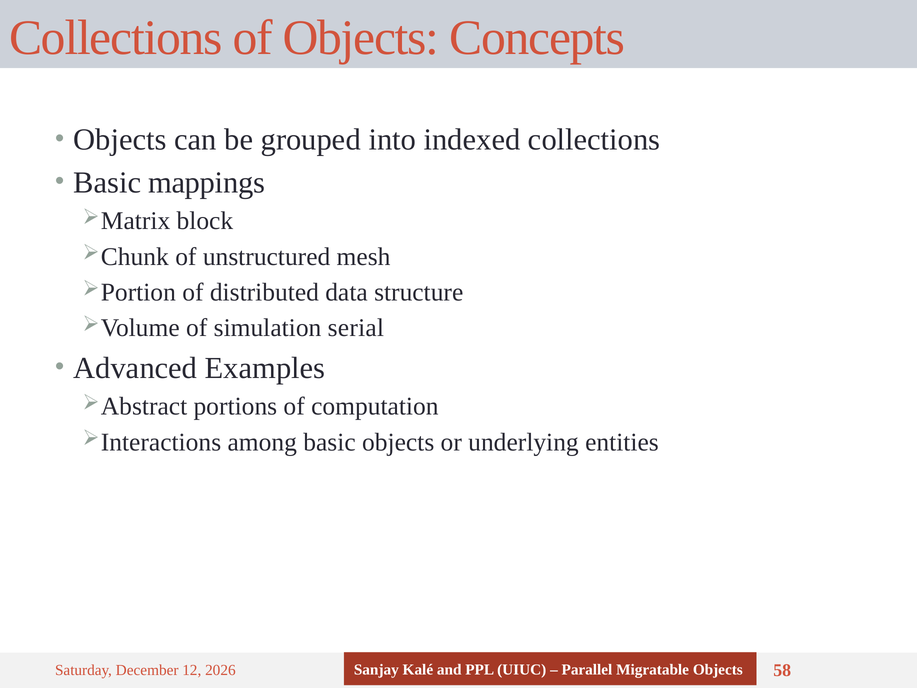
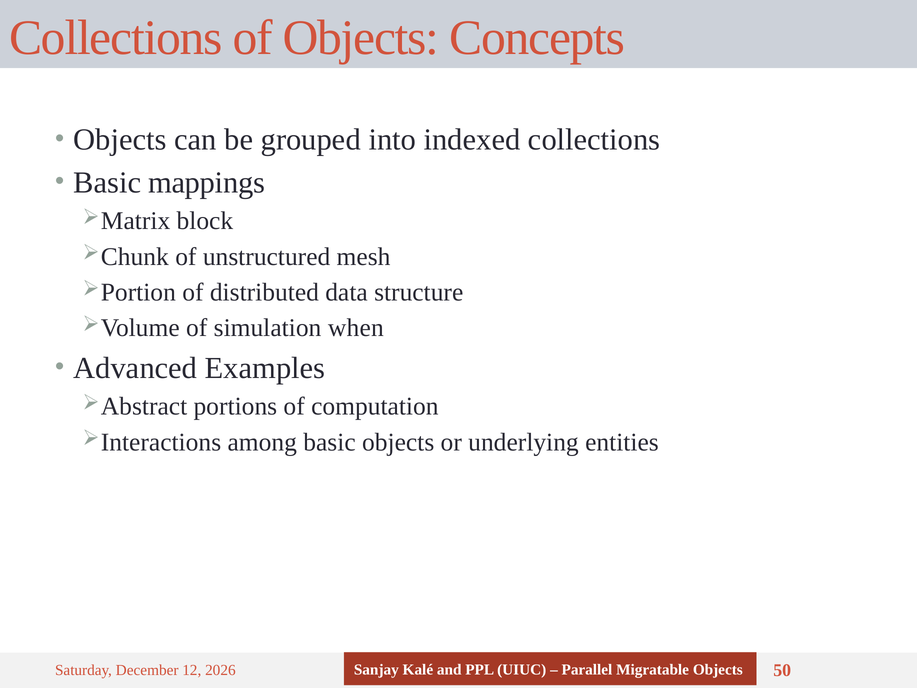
serial: serial -> when (356, 328)
58: 58 -> 50 (782, 670)
